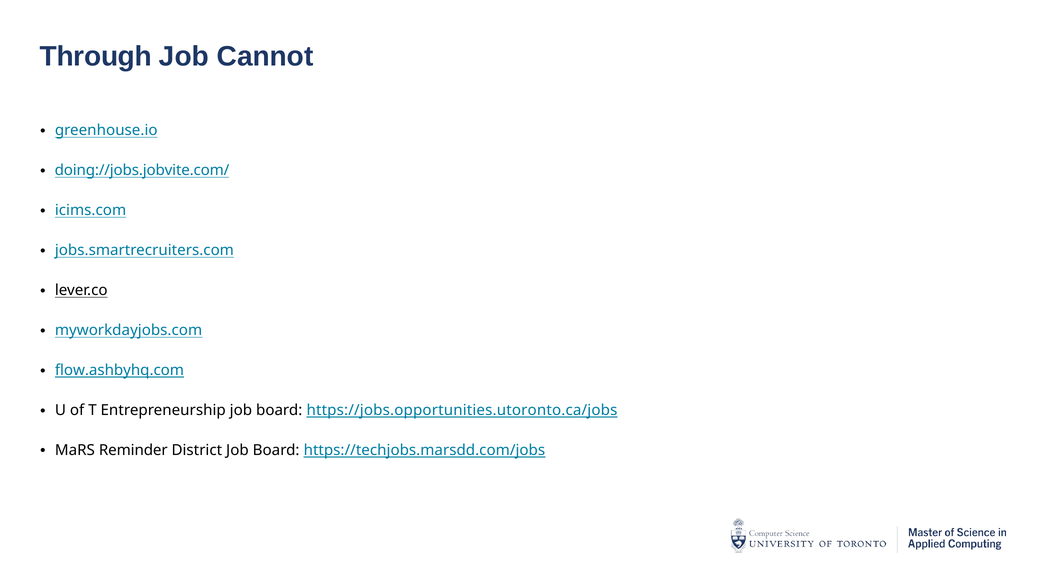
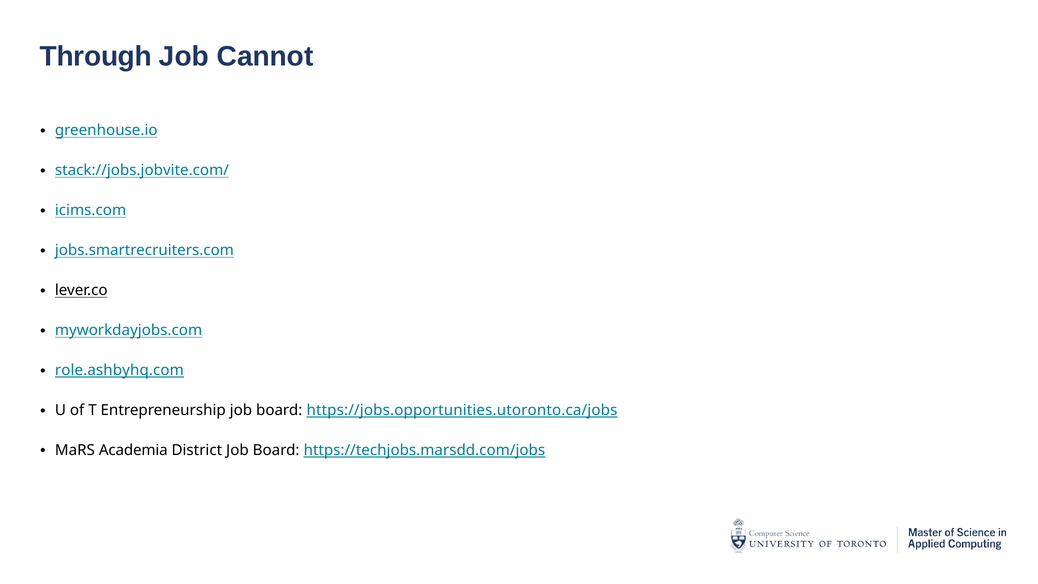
doing://jobs.jobvite.com/: doing://jobs.jobvite.com/ -> stack://jobs.jobvite.com/ (142, 170)
flow.ashbyhq.com: flow.ashbyhq.com -> role.ashbyhq.com (119, 370)
Reminder: Reminder -> Academia (133, 450)
